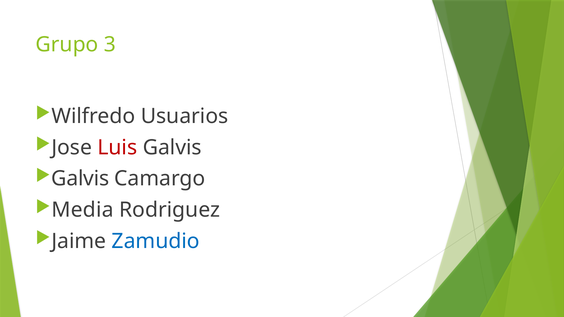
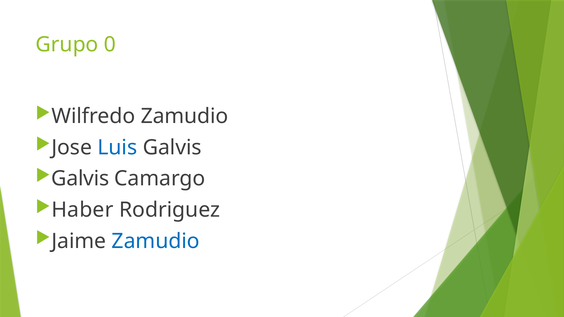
3: 3 -> 0 (110, 44)
Wilfredo Usuarios: Usuarios -> Zamudio (185, 116)
Luis colour: red -> blue (117, 147)
Media: Media -> Haber (82, 210)
